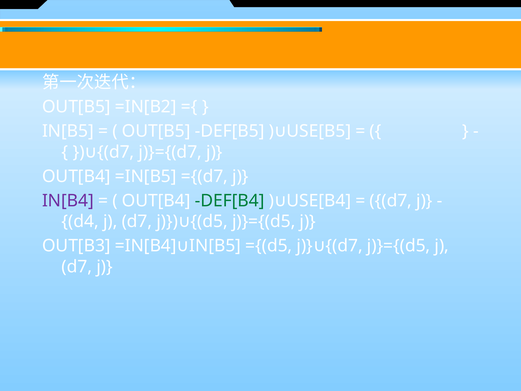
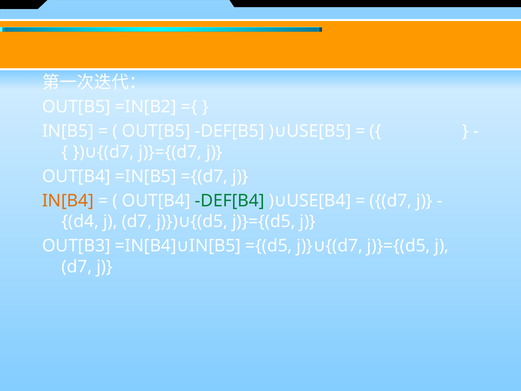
IN[B4 colour: purple -> orange (68, 201)
